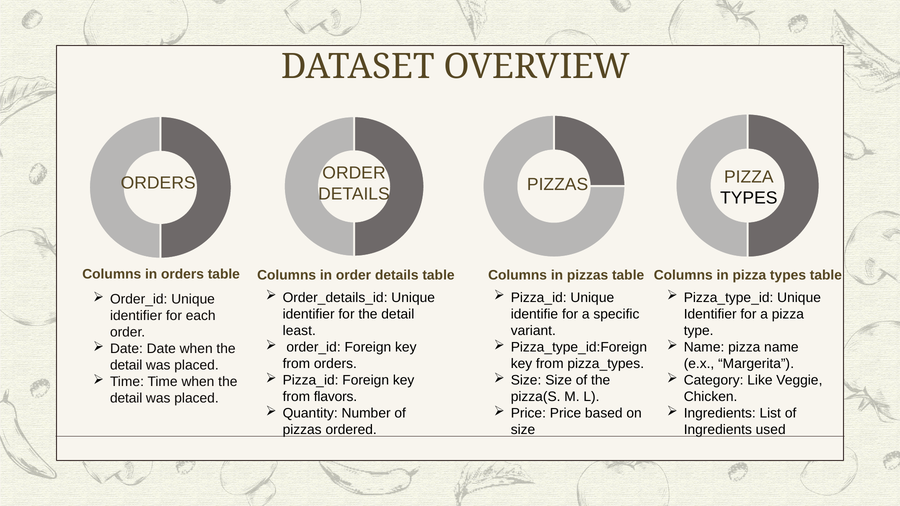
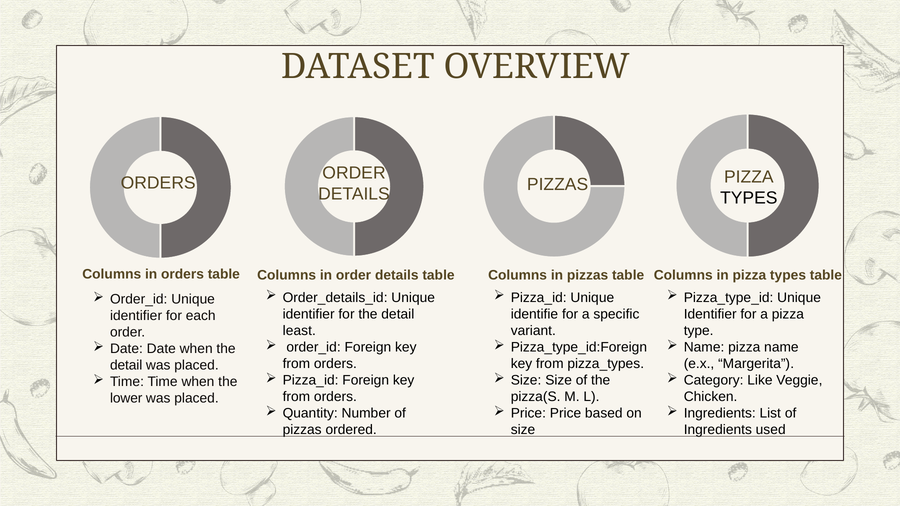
flavors: flavors -> orders (335, 397)
detail: detail -> lower (126, 399)
